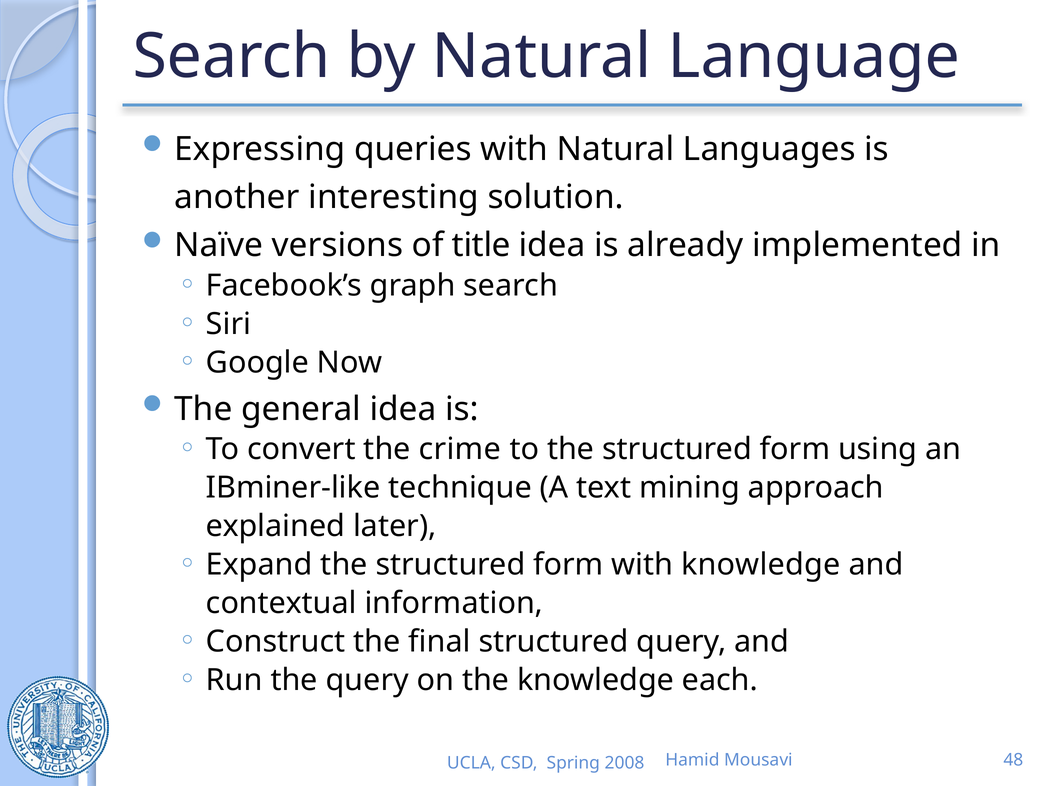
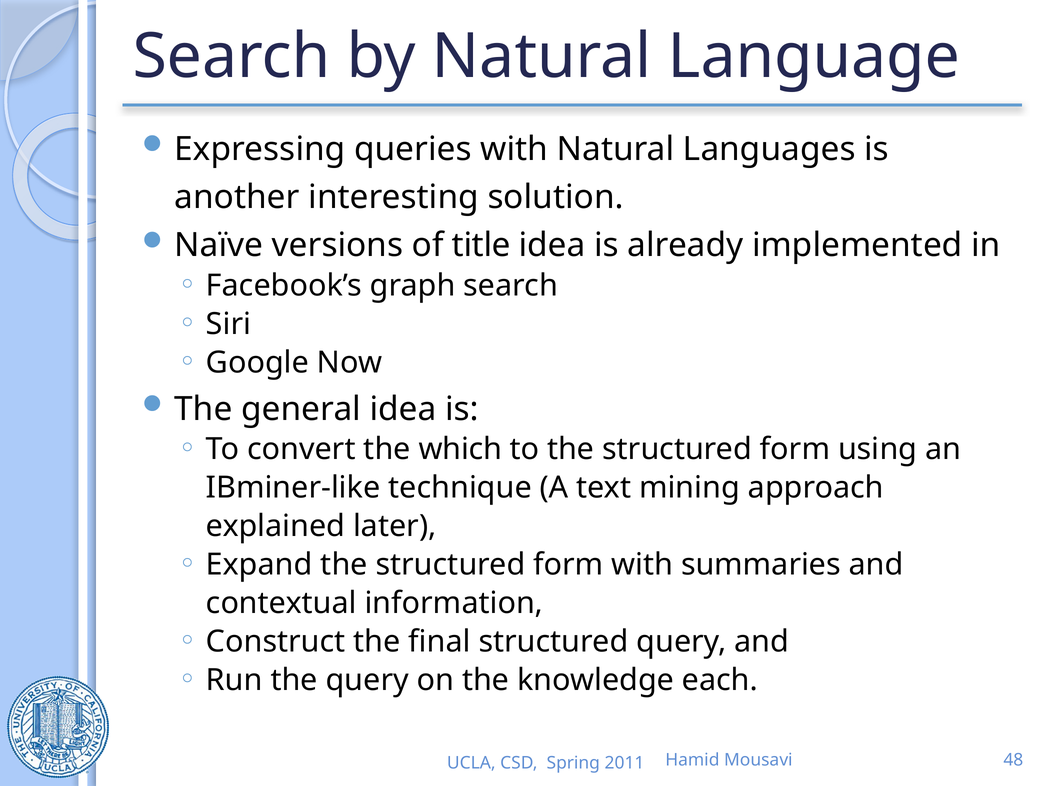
crime: crime -> which (460, 449)
with knowledge: knowledge -> summaries (761, 565)
2008: 2008 -> 2011 (625, 763)
